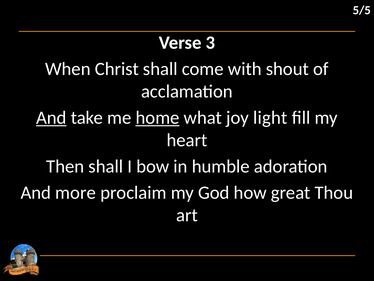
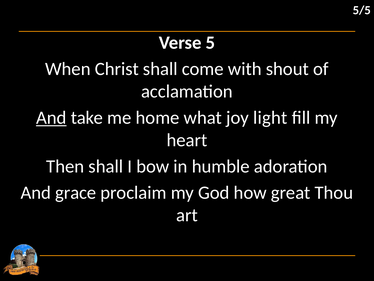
3: 3 -> 5 (210, 43)
home underline: present -> none (158, 118)
more: more -> grace (76, 192)
